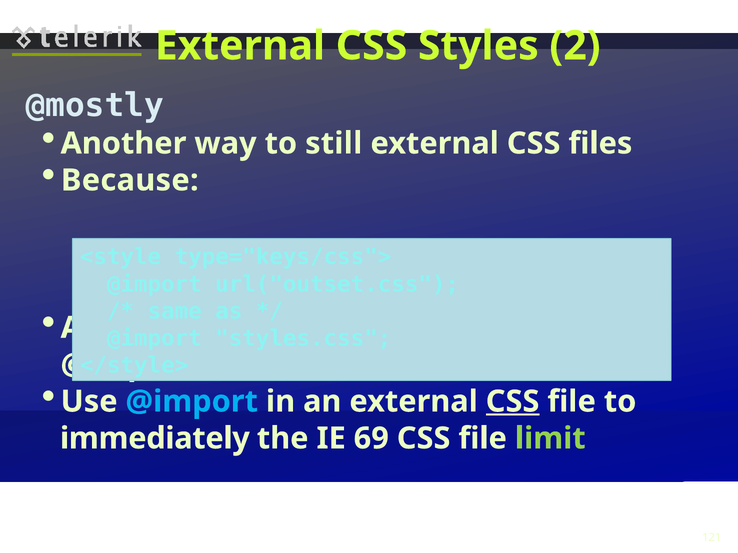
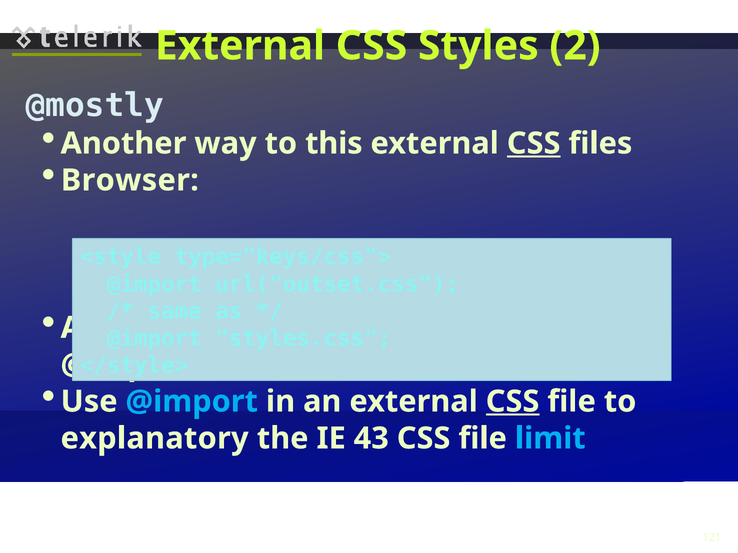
still: still -> this (334, 144)
CSS underline: none -> present (534, 144)
Because: Because -> Browser (130, 180)
immediately: immediately -> explanatory (155, 439)
69: 69 -> 43 (371, 439)
limit colour: light green -> light blue (550, 439)
